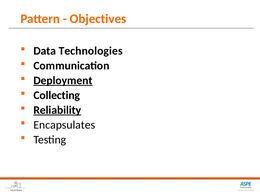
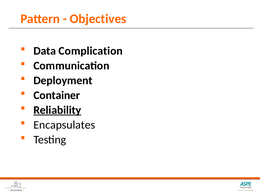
Technologies: Technologies -> Complication (91, 51)
Deployment underline: present -> none (63, 80)
Collecting: Collecting -> Container (57, 95)
